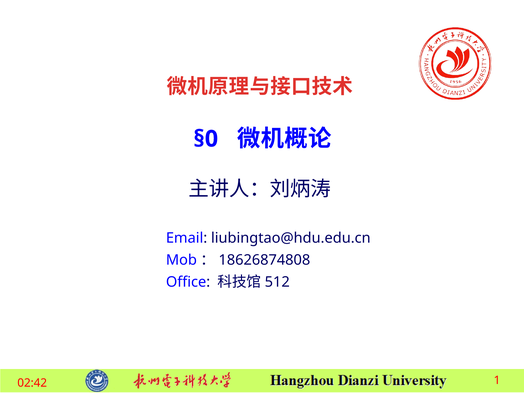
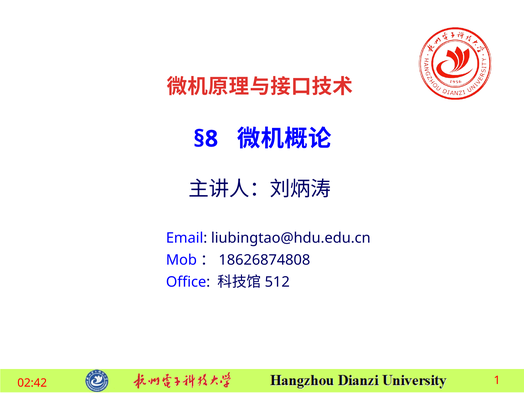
§0: §0 -> §8 (206, 139)
